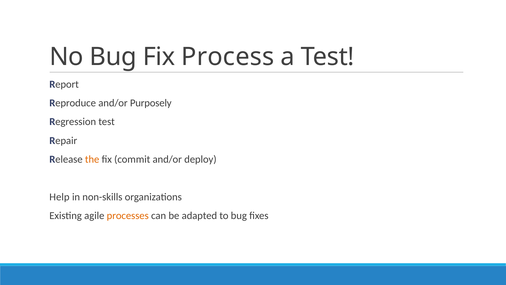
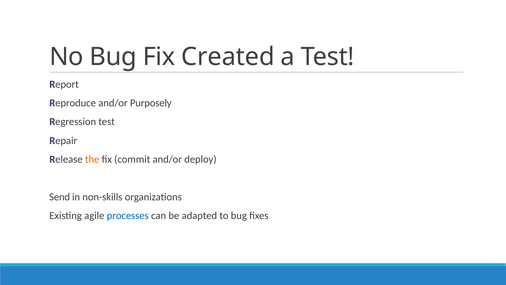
Process: Process -> Created (228, 57)
Help: Help -> Send (60, 197)
processes colour: orange -> blue (128, 215)
